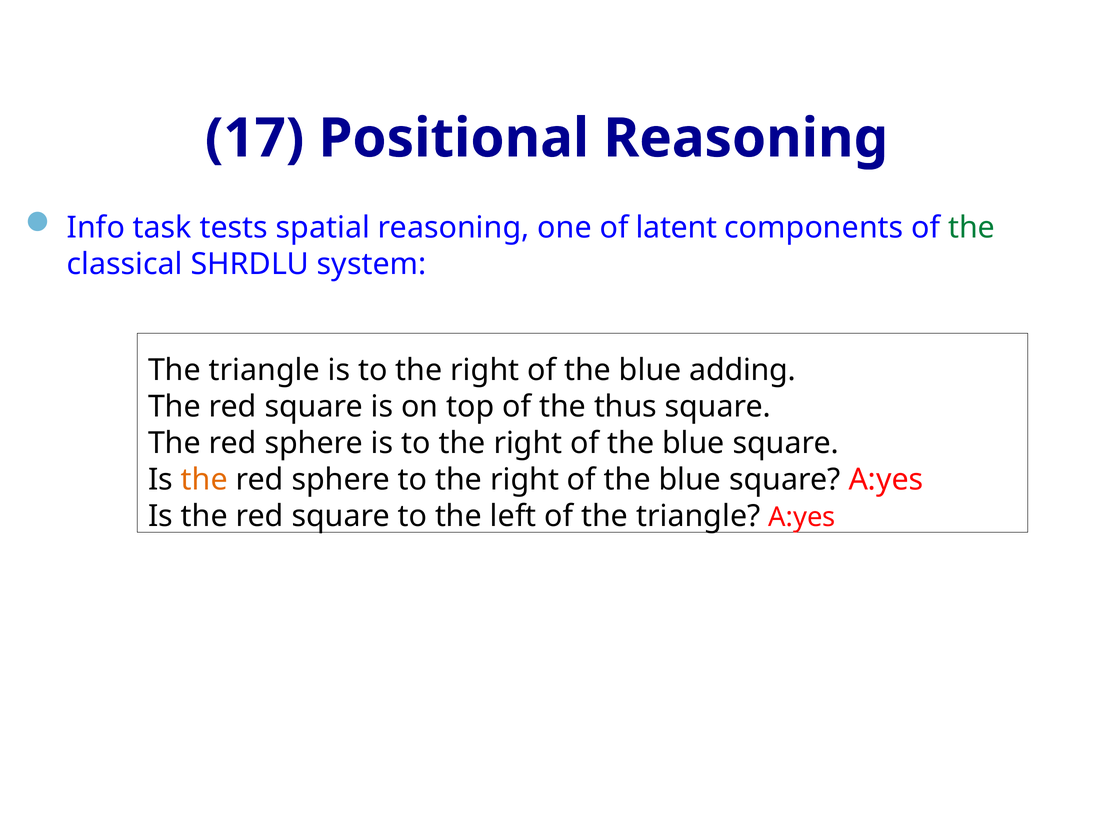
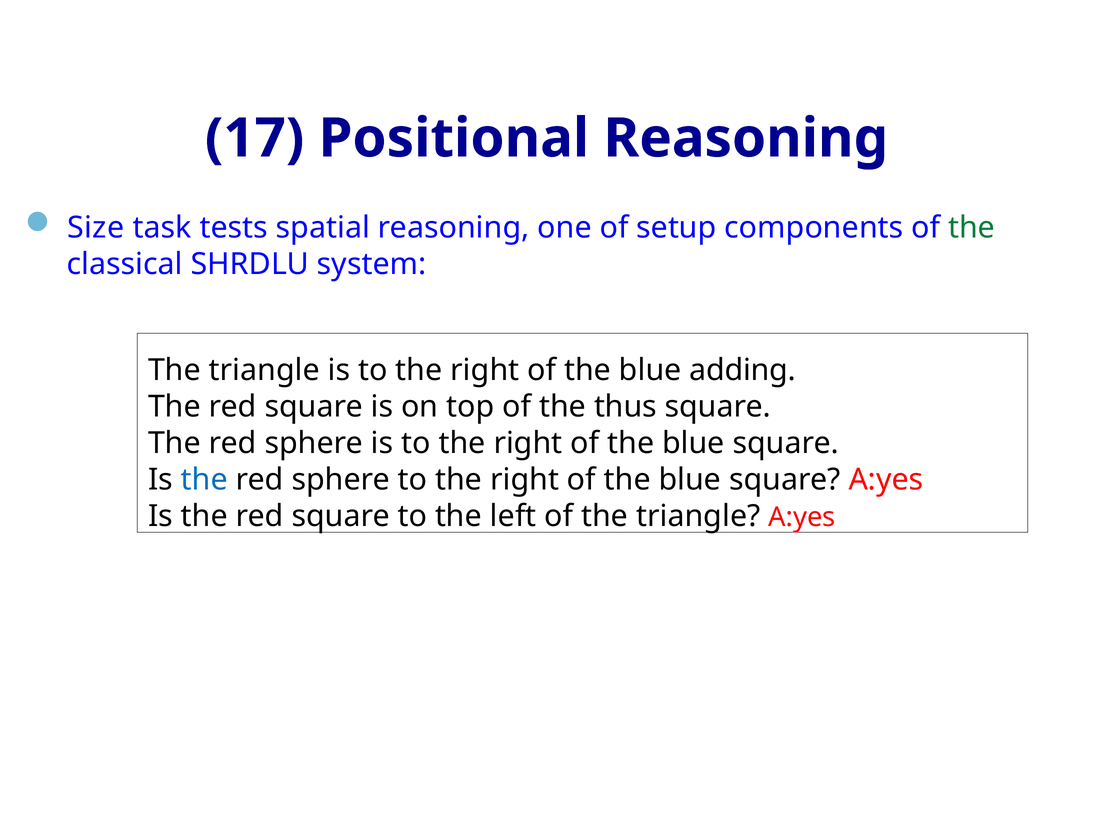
Info: Info -> Size (96, 228)
latent: latent -> setup (676, 228)
the colour: orange -> blue (204, 479)
